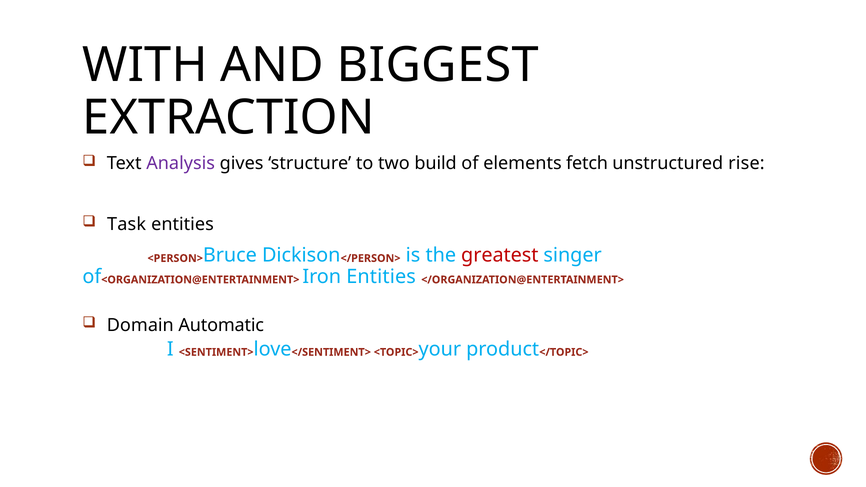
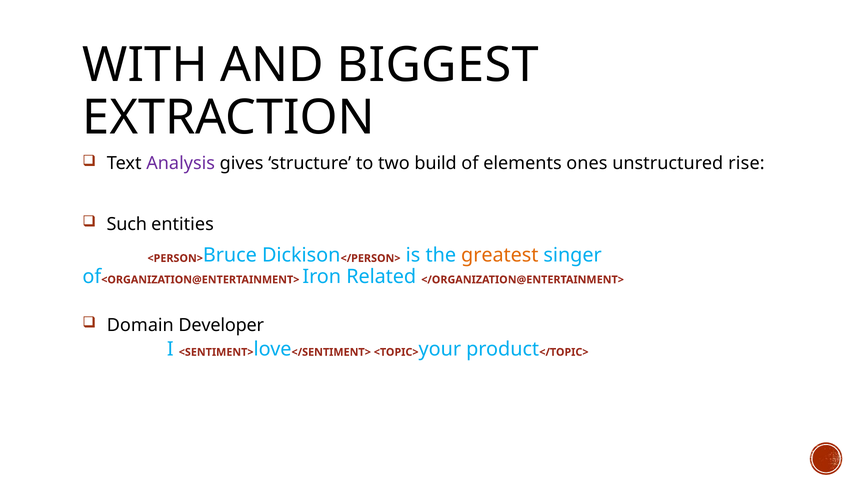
fetch: fetch -> ones (587, 164)
Task: Task -> Such (127, 224)
greatest colour: red -> orange (500, 255)
Iron Entities: Entities -> Related (381, 277)
Automatic: Automatic -> Developer (221, 325)
